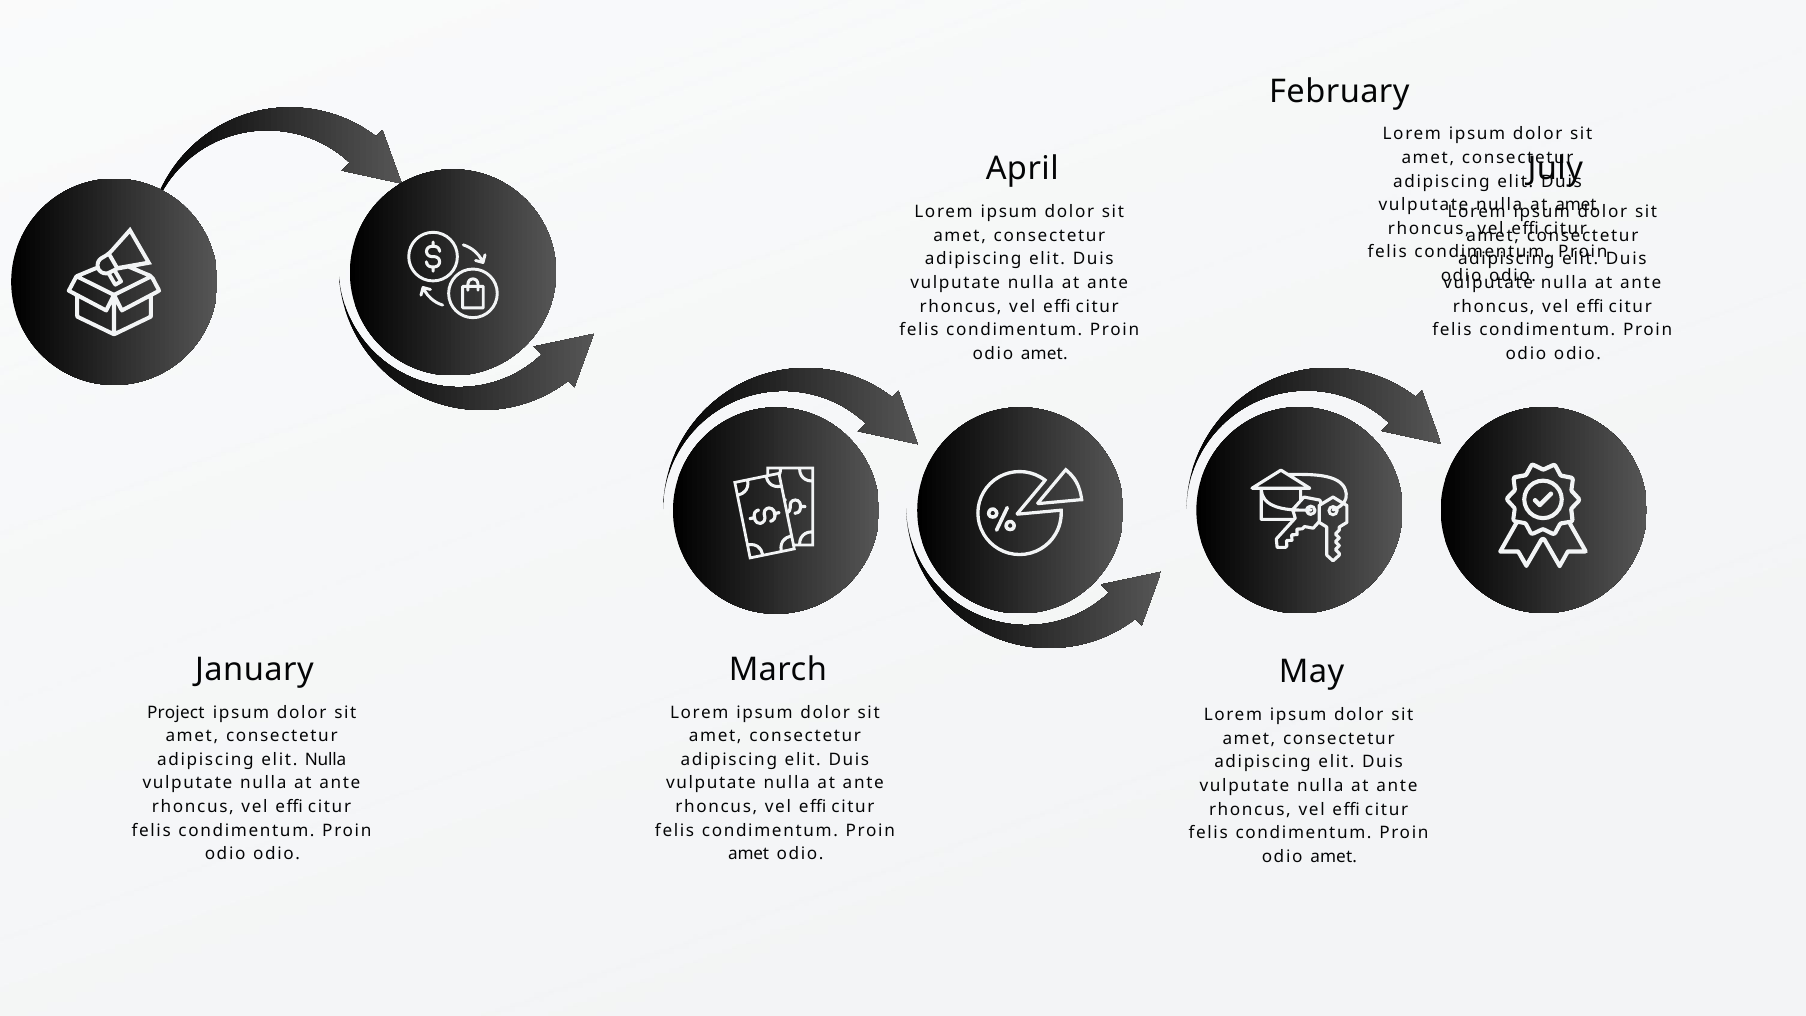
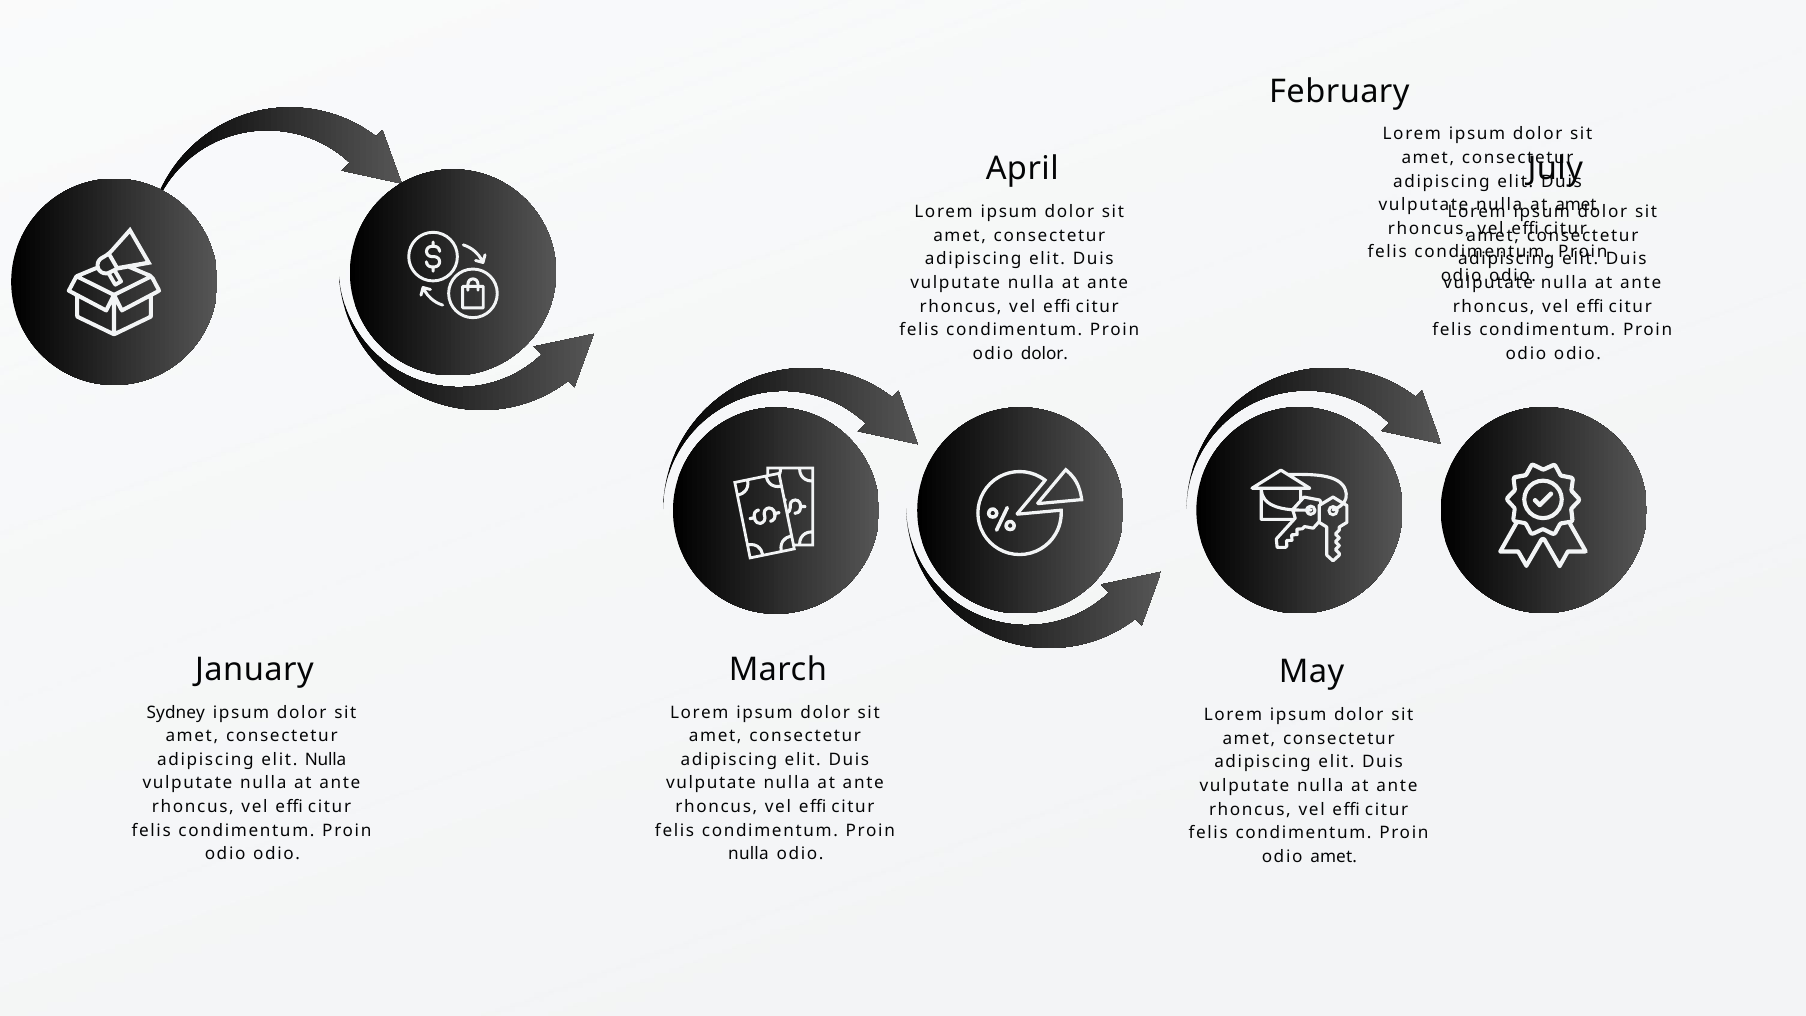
amet: amet -> dolor (1044, 354)
Project: Project -> Sydney (176, 712)
amet: amet -> nulla (748, 854)
